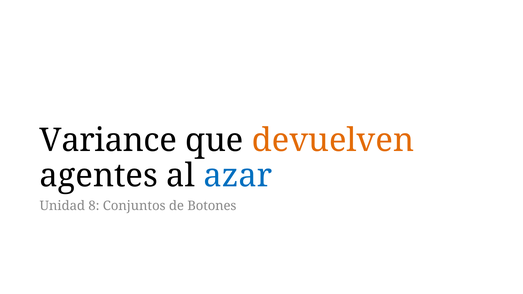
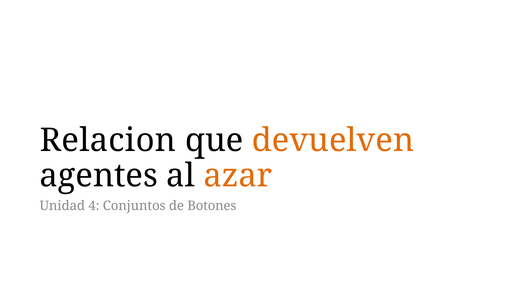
Variance: Variance -> Relacion (108, 141)
azar colour: blue -> orange (238, 176)
8: 8 -> 4 (94, 206)
